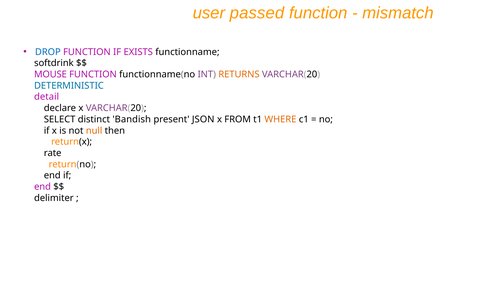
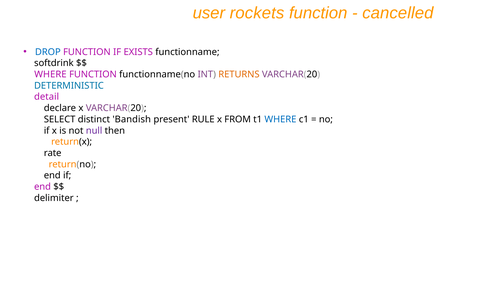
passed: passed -> rockets (257, 13)
mismatch: mismatch -> cancelled (398, 13)
MOUSE: MOUSE -> WHERE (50, 74)
JSON: JSON -> RULE (203, 119)
WHERE colour: orange -> blue (280, 119)
null colour: orange -> purple (94, 131)
